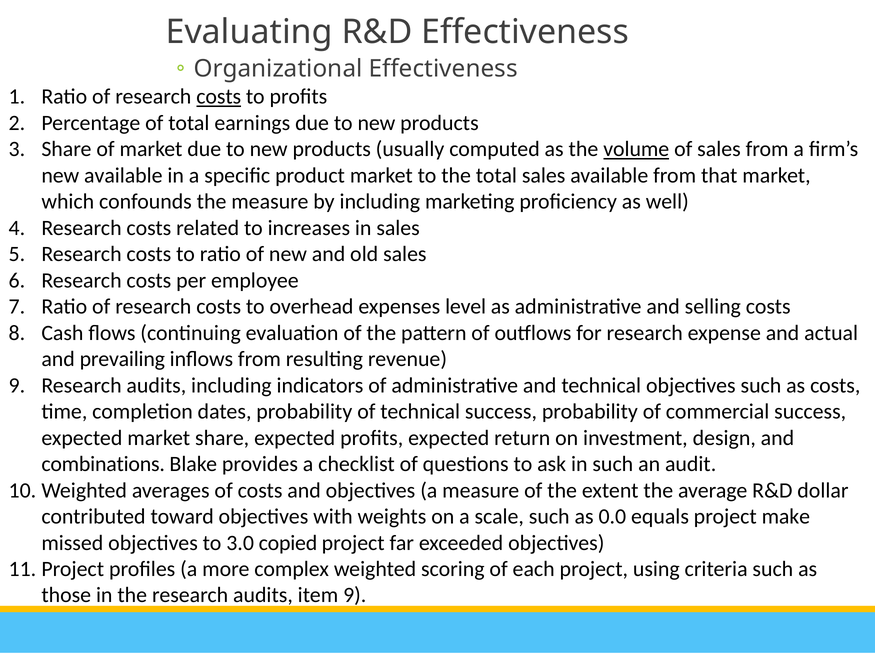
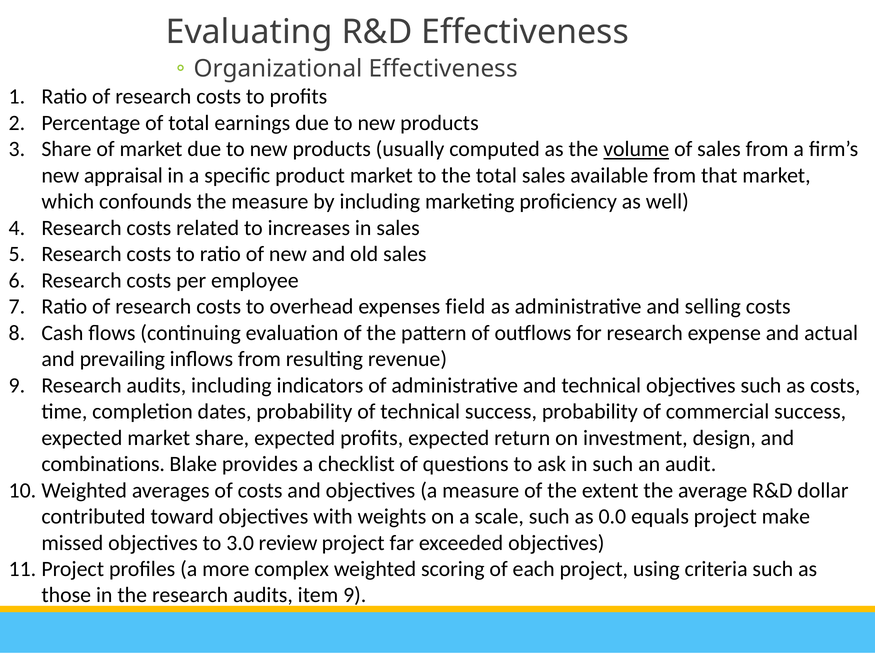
costs underline: present -> none (219, 97)
new available: available -> appraisal (123, 175)
level: level -> field (465, 307)
copied: copied -> review (288, 543)
